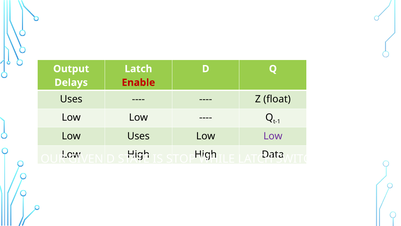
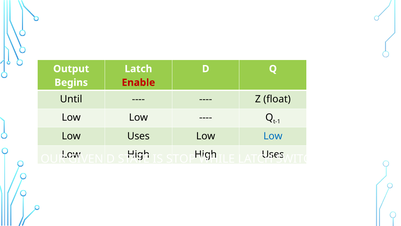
Delays: Delays -> Begins (71, 82)
Uses: Uses -> Until (71, 99)
Low colour: purple -> blue (273, 136)
Data: Data -> Uses (273, 154)
